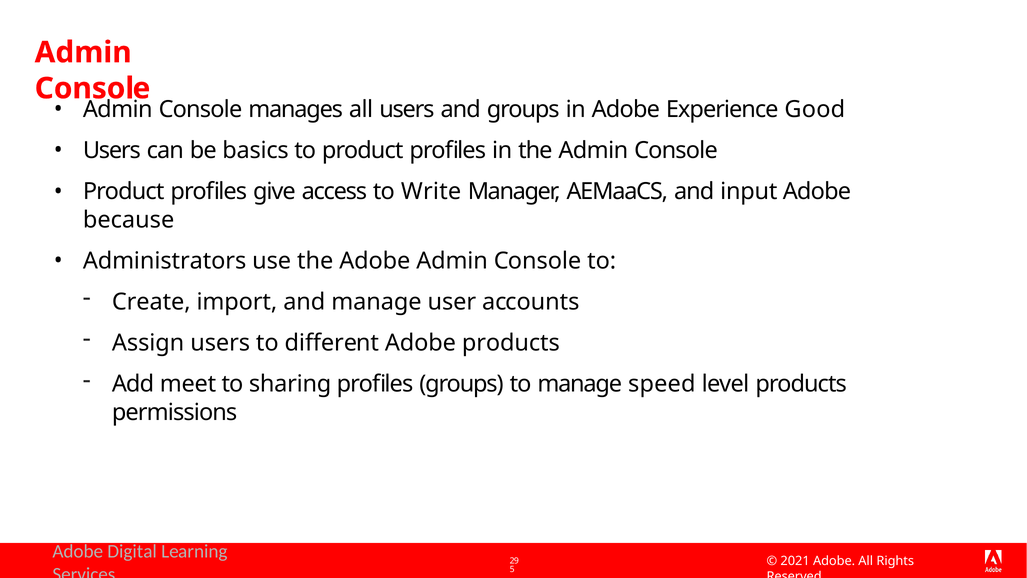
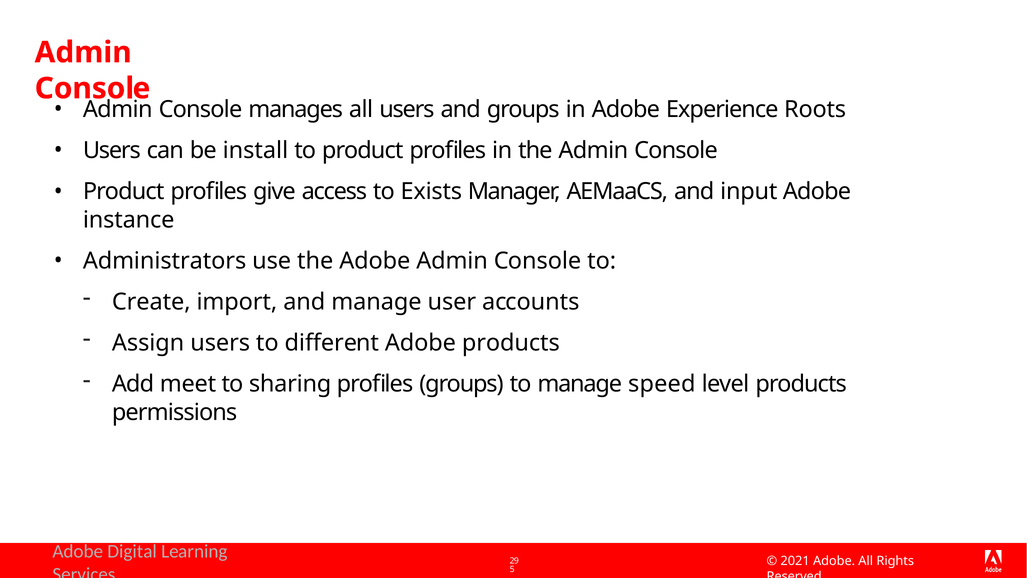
Good: Good -> Roots (815, 109)
basics: basics -> install (255, 150)
Write: Write -> Exists (431, 191)
because: because -> instance (129, 220)
